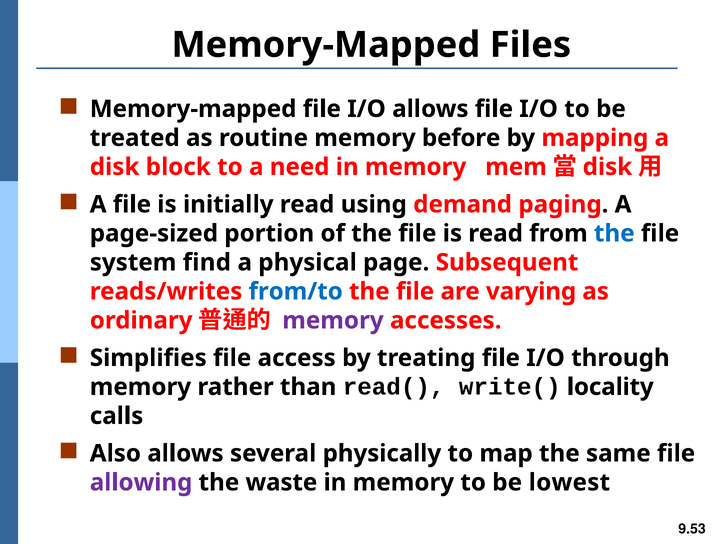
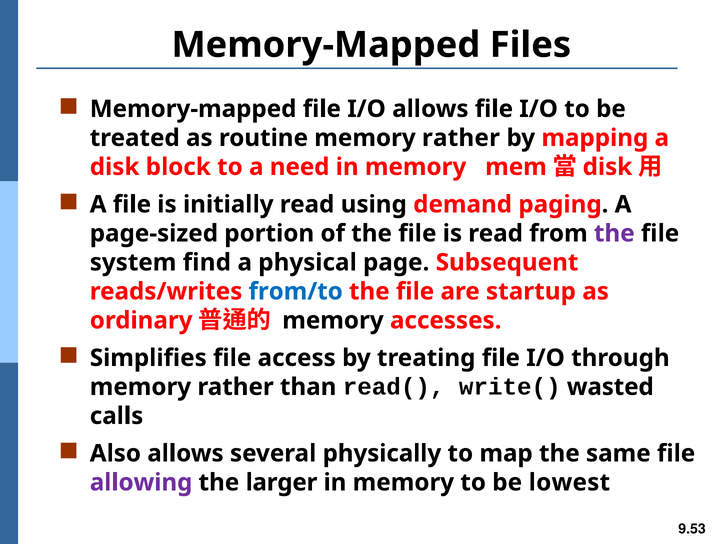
routine memory before: before -> rather (461, 138)
the colour: blue -> purple (614, 234)
varying: varying -> startup (531, 292)
memory colour: purple -> black (333, 321)
locality: locality -> wasted (610, 387)
waste: waste -> larger (281, 483)
